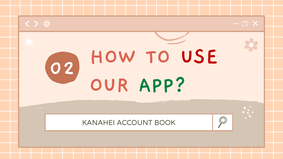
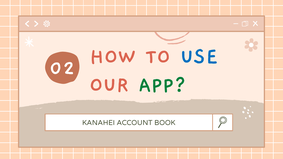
USE colour: red -> blue (199, 55)
